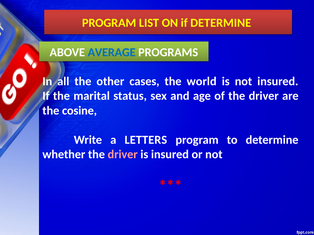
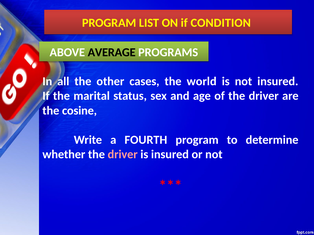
if DETERMINE: DETERMINE -> CONDITION (221, 23)
AVERAGE colour: blue -> black (112, 52)
LETTERS: LETTERS -> FOURTH (146, 140)
